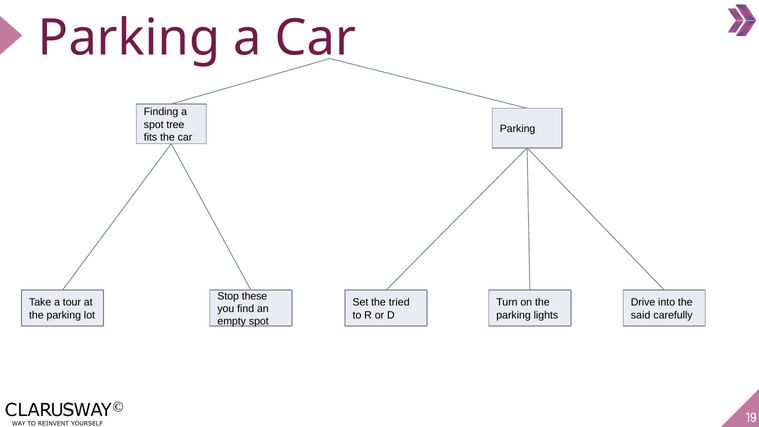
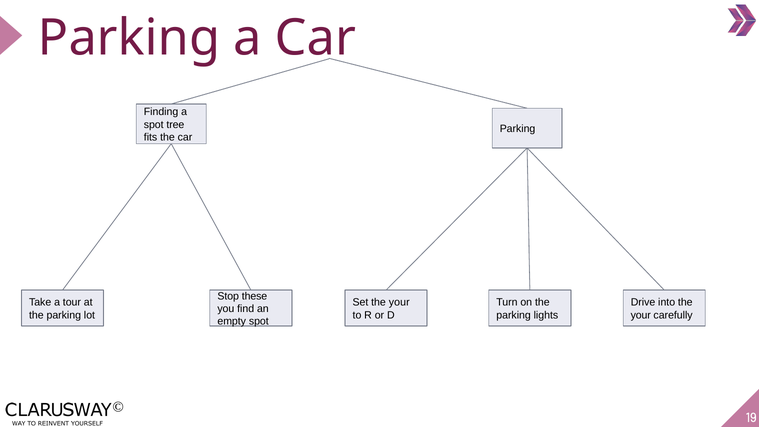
Set the tried: tried -> your (399, 302)
said: said -> your (641, 315)
